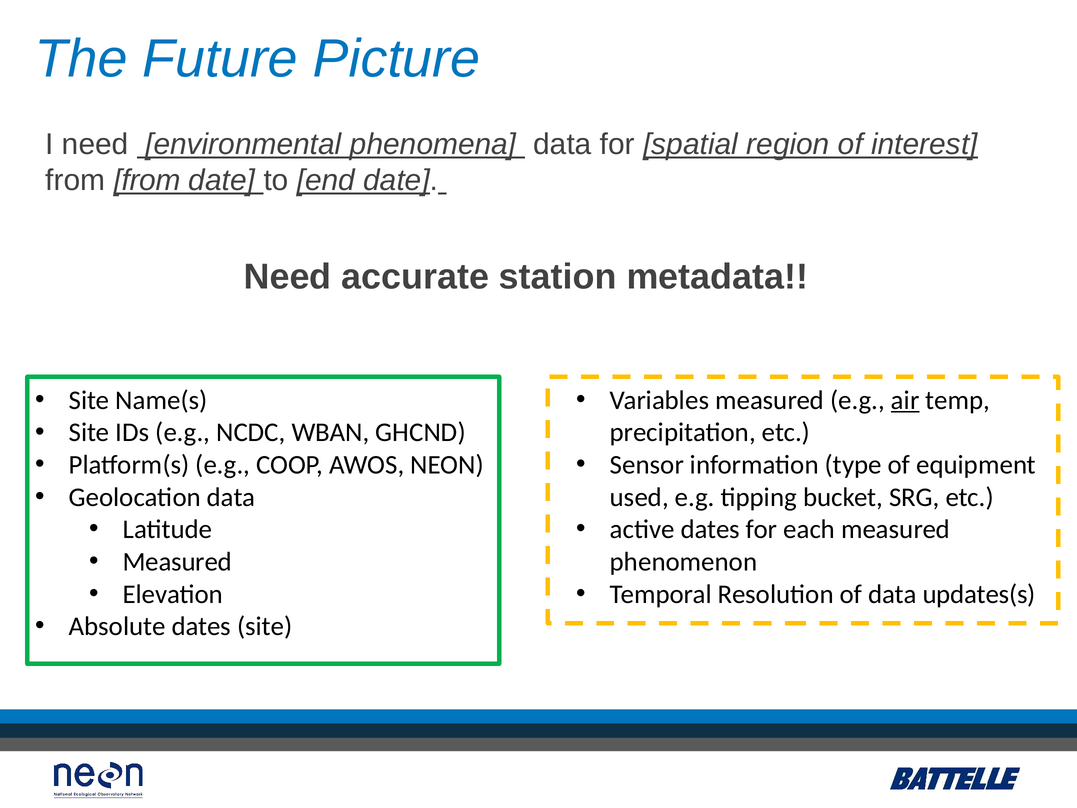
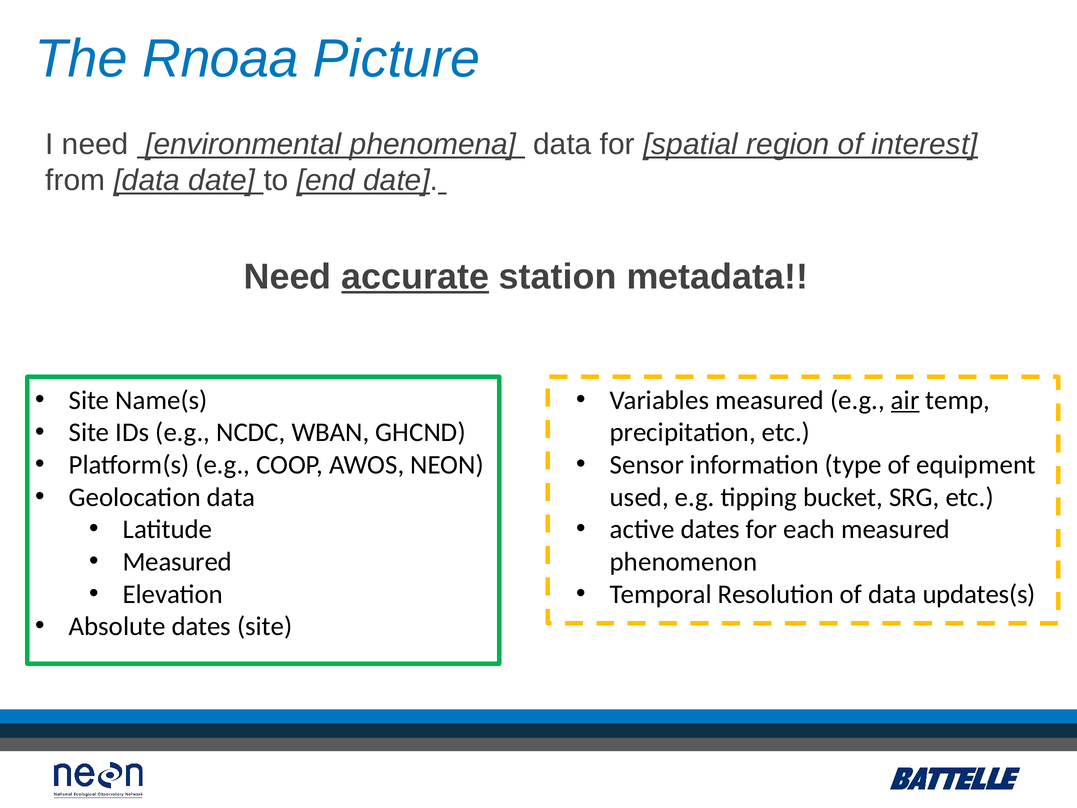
Future: Future -> Rnoaa (220, 59)
from from: from -> data (147, 180)
accurate underline: none -> present (415, 277)
